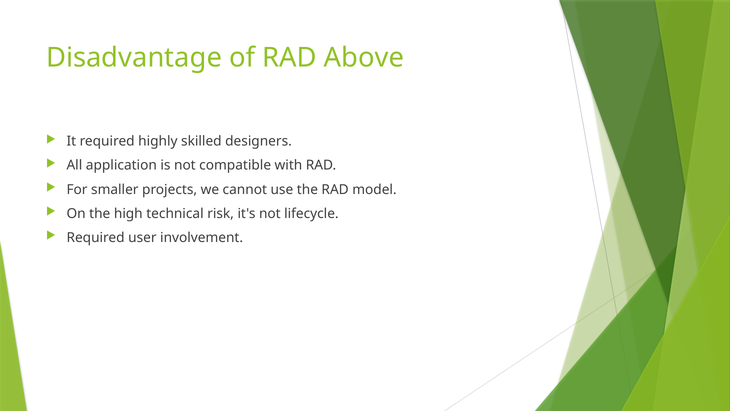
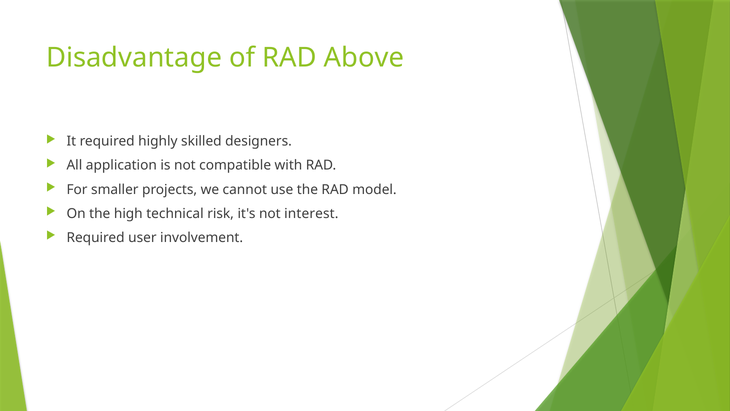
lifecycle: lifecycle -> interest (311, 213)
